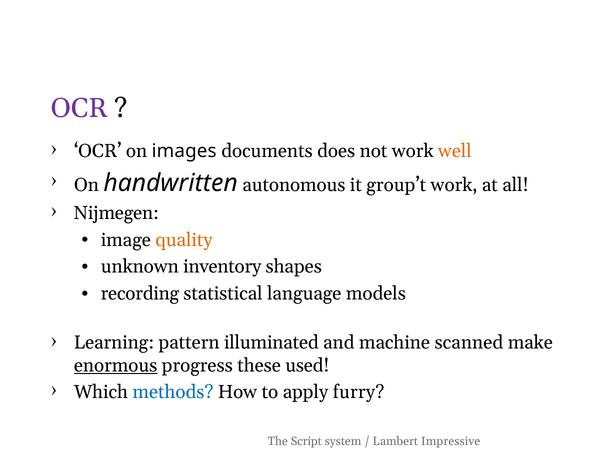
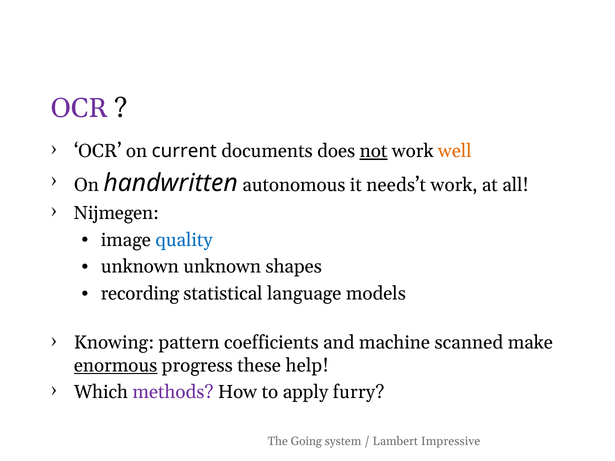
images: images -> current (184, 151)
not underline: none -> present (374, 151)
group’t: group’t -> needs’t (396, 185)
quality colour: orange -> blue (184, 240)
unknown inventory: inventory -> unknown (222, 267)
Learning: Learning -> Knowing (114, 343)
illuminated: illuminated -> coefficients (271, 343)
used: used -> help (307, 366)
methods colour: blue -> purple (173, 392)
Script: Script -> Going (306, 442)
